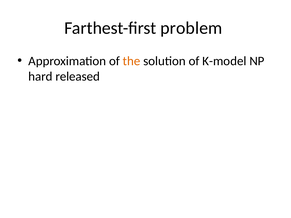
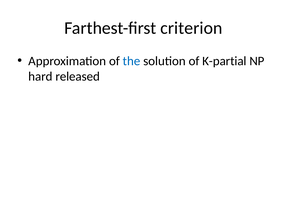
problem: problem -> criterion (191, 28)
the colour: orange -> blue (132, 61)
K-model: K-model -> K-partial (224, 61)
